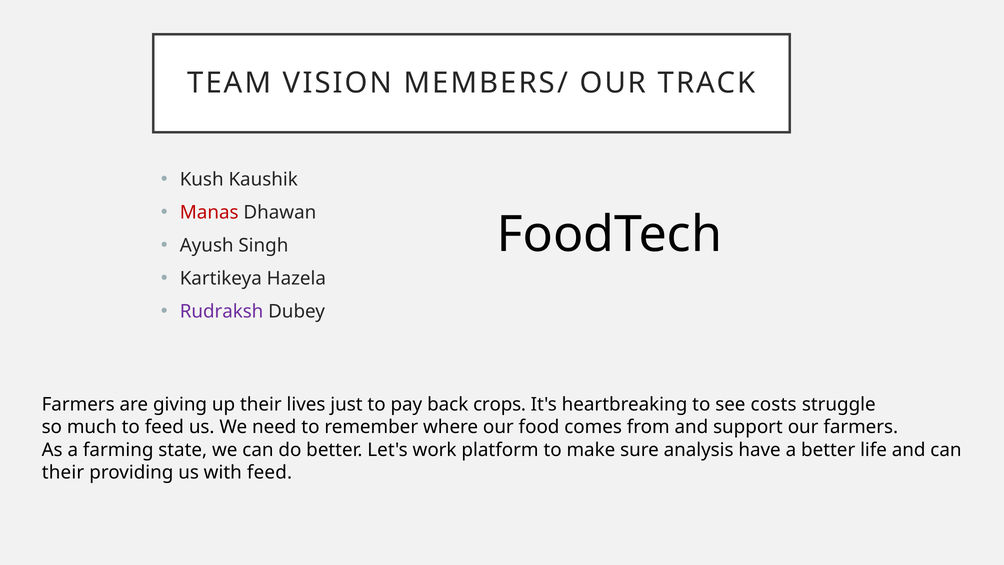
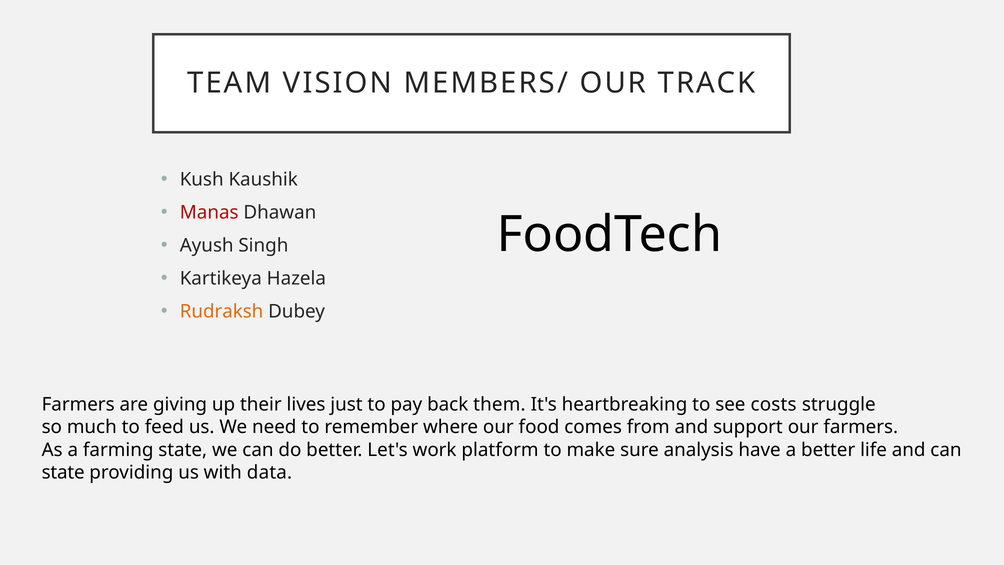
Rudraksh colour: purple -> orange (222, 311)
crops: crops -> them (499, 404)
their: their -> state (63, 472)
with feed: feed -> data (270, 472)
